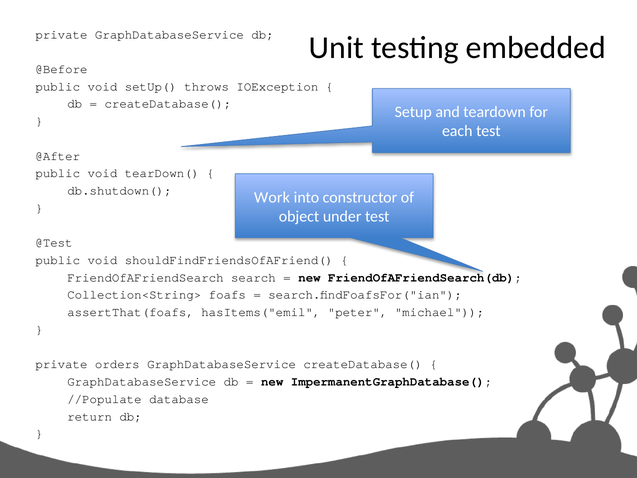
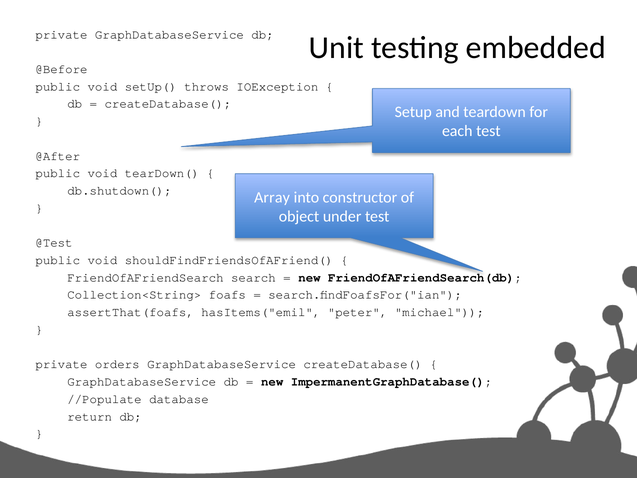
Work: Work -> Array (272, 197)
